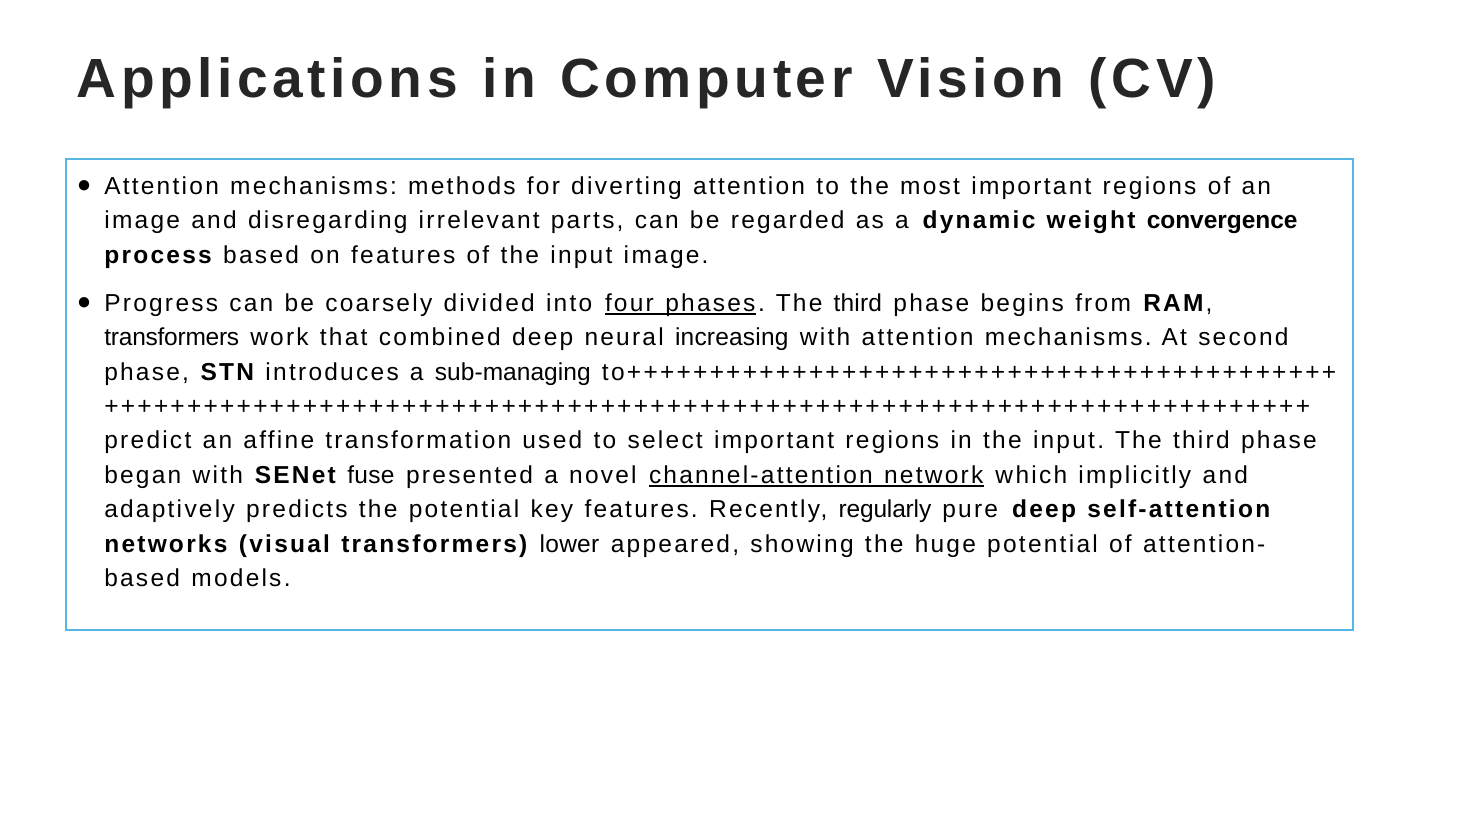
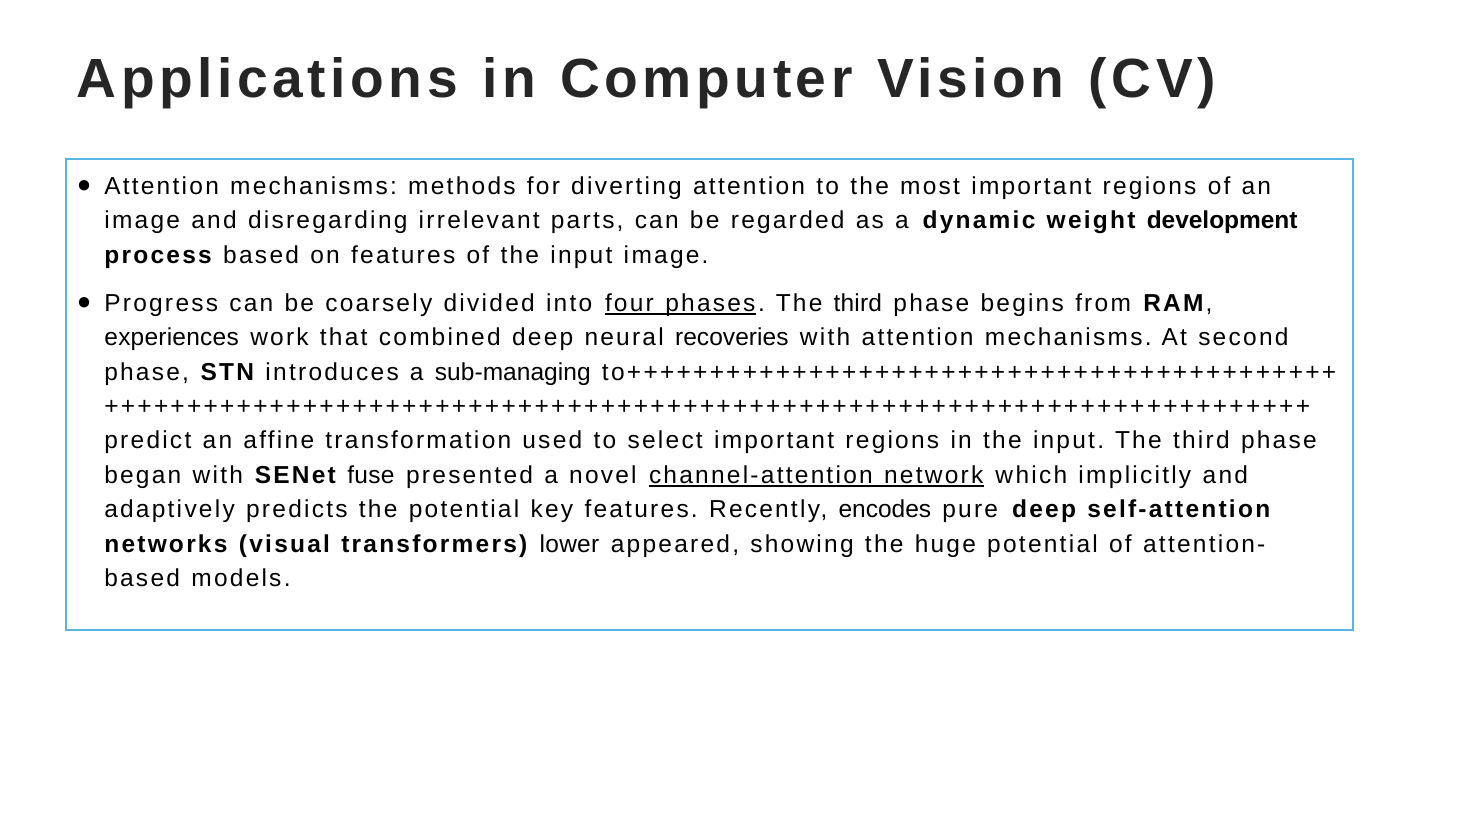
convergence: convergence -> development (1222, 220)
transformers: transformers -> experiences (172, 337)
increasing: increasing -> recoveries (732, 337)
regularly: regularly -> encodes (885, 509)
